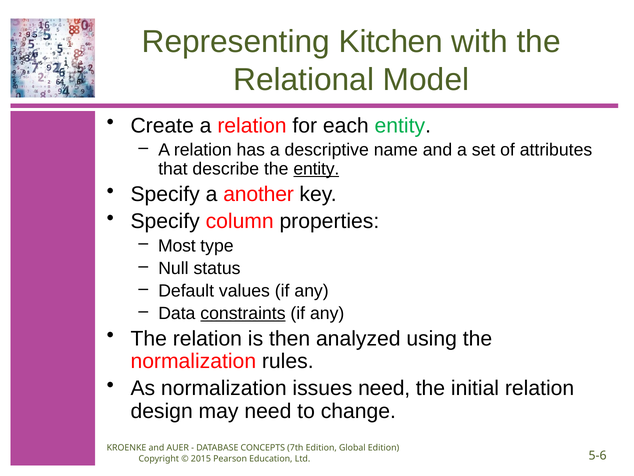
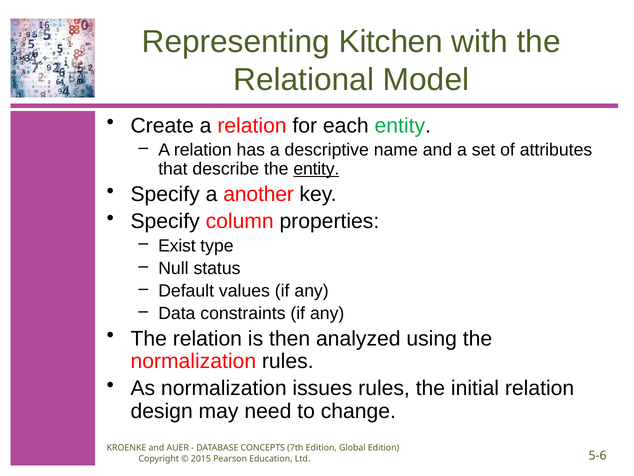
Most: Most -> Exist (177, 245)
constraints underline: present -> none (243, 313)
issues need: need -> rules (384, 388)
